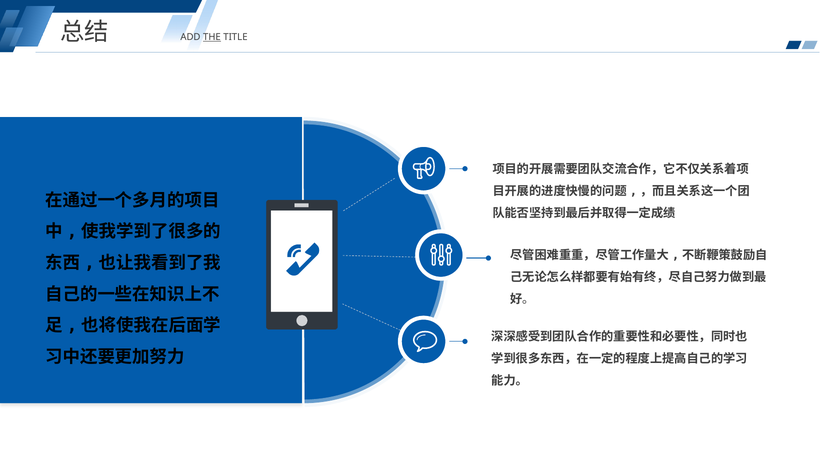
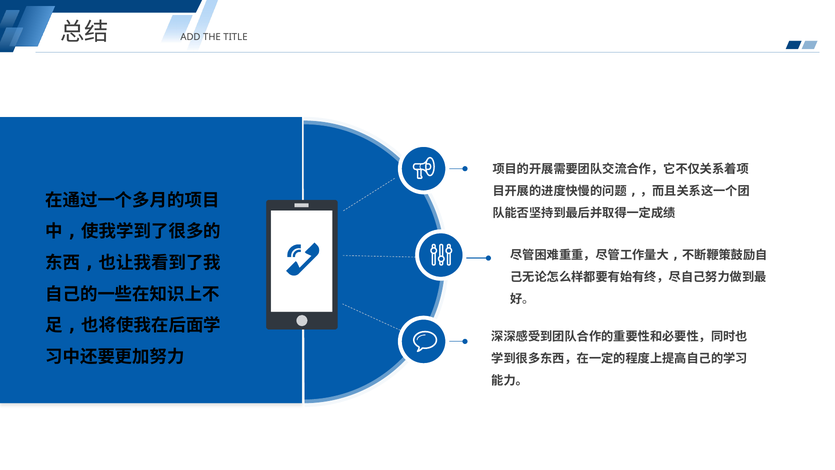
THE underline: present -> none (212, 37)
